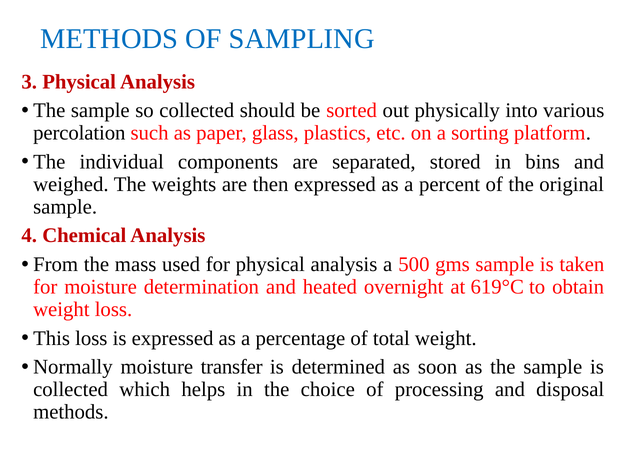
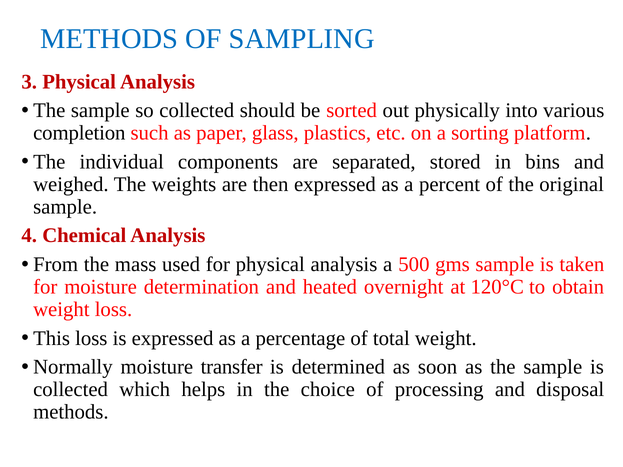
percolation: percolation -> completion (79, 133)
619°C: 619°C -> 120°C (497, 287)
